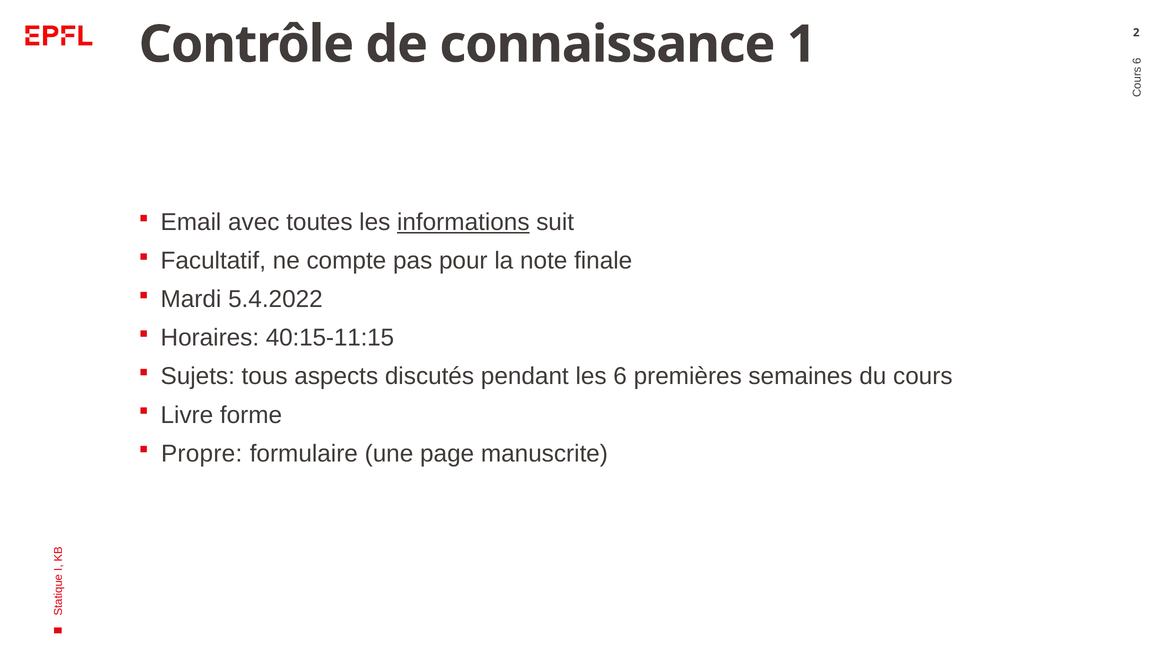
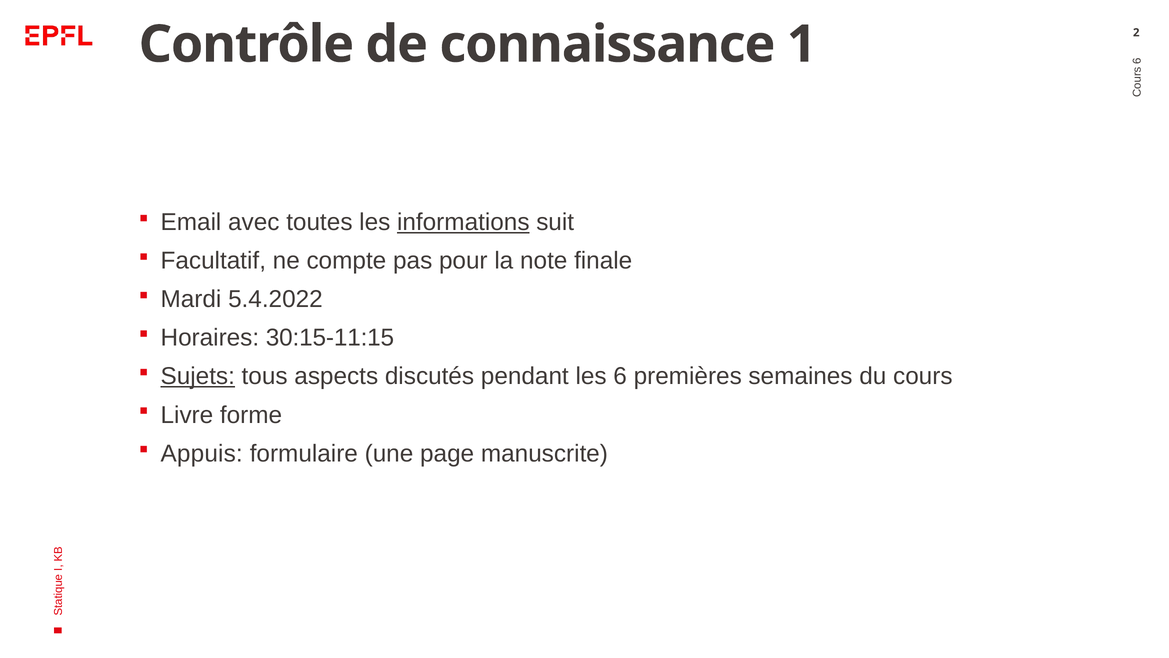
40:15-11:15: 40:15-11:15 -> 30:15-11:15 (330, 338)
Sujets underline: none -> present (198, 376)
Propre: Propre -> Appuis (202, 453)
